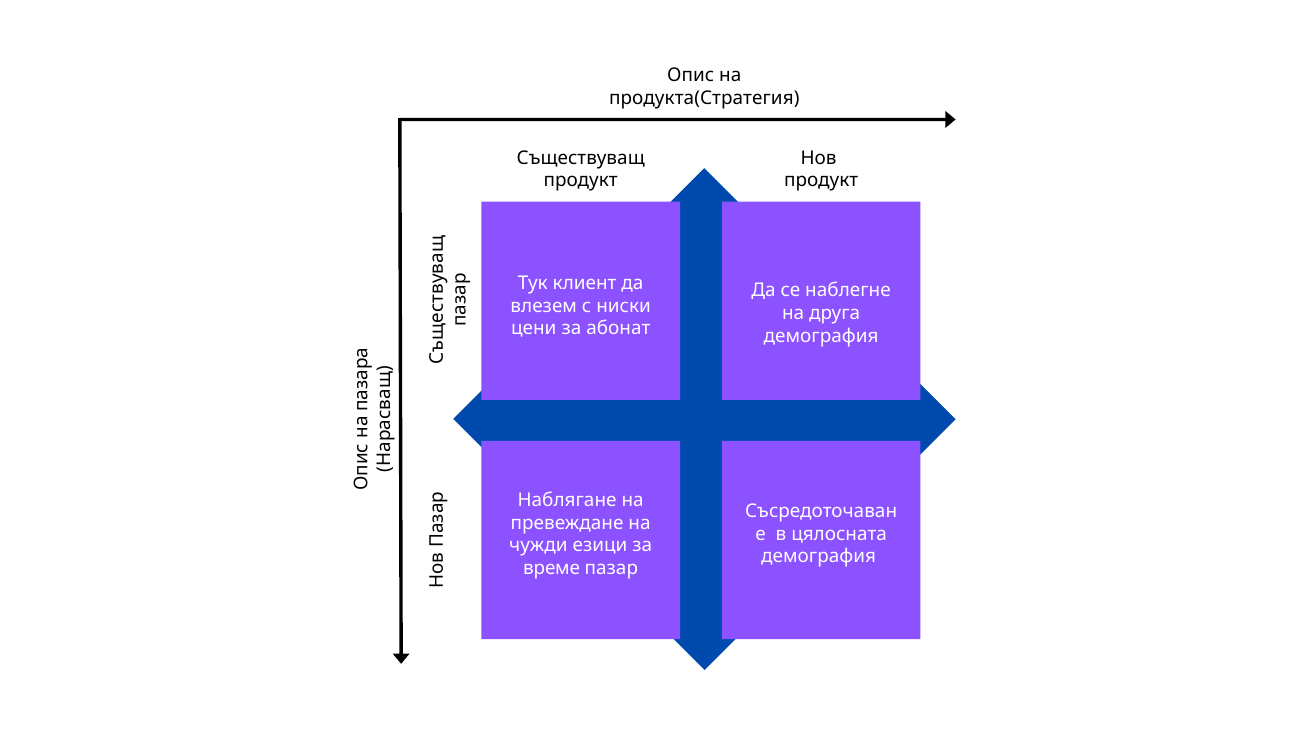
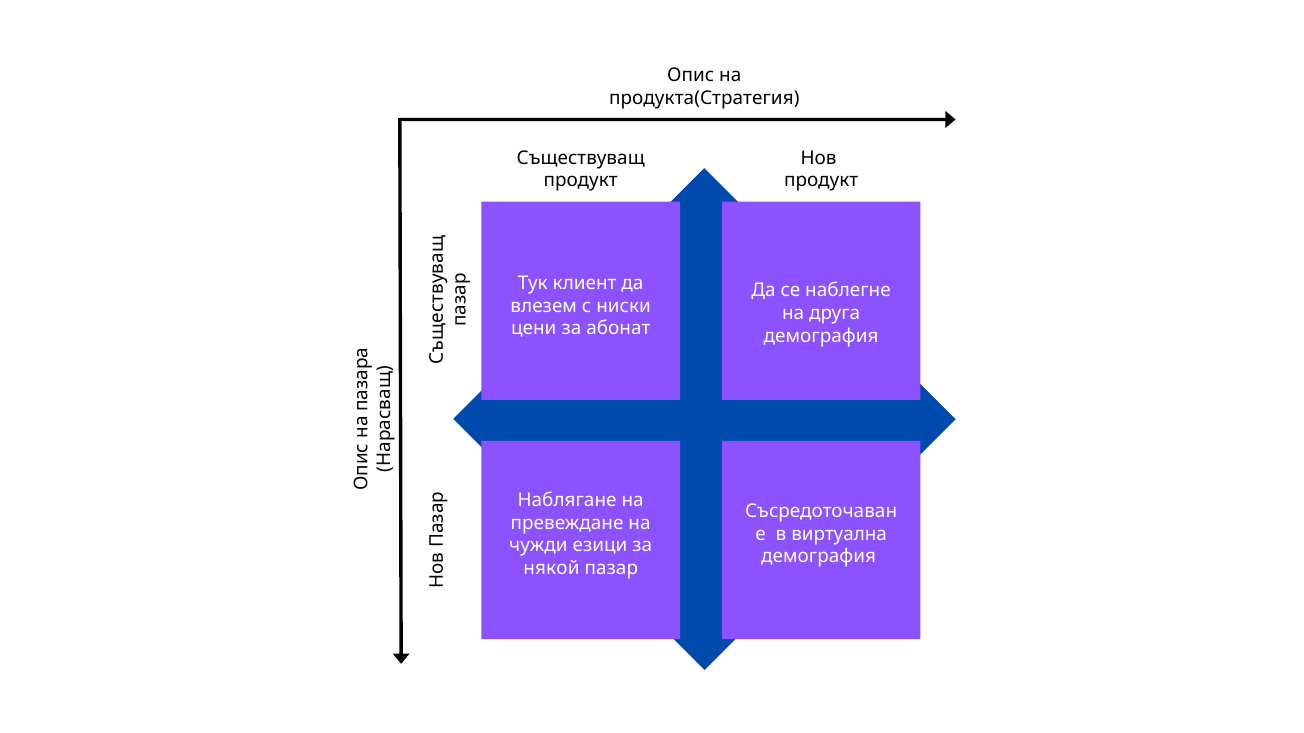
цялосната: цялосната -> виртуална (839, 534)
време: време -> някой (551, 569)
